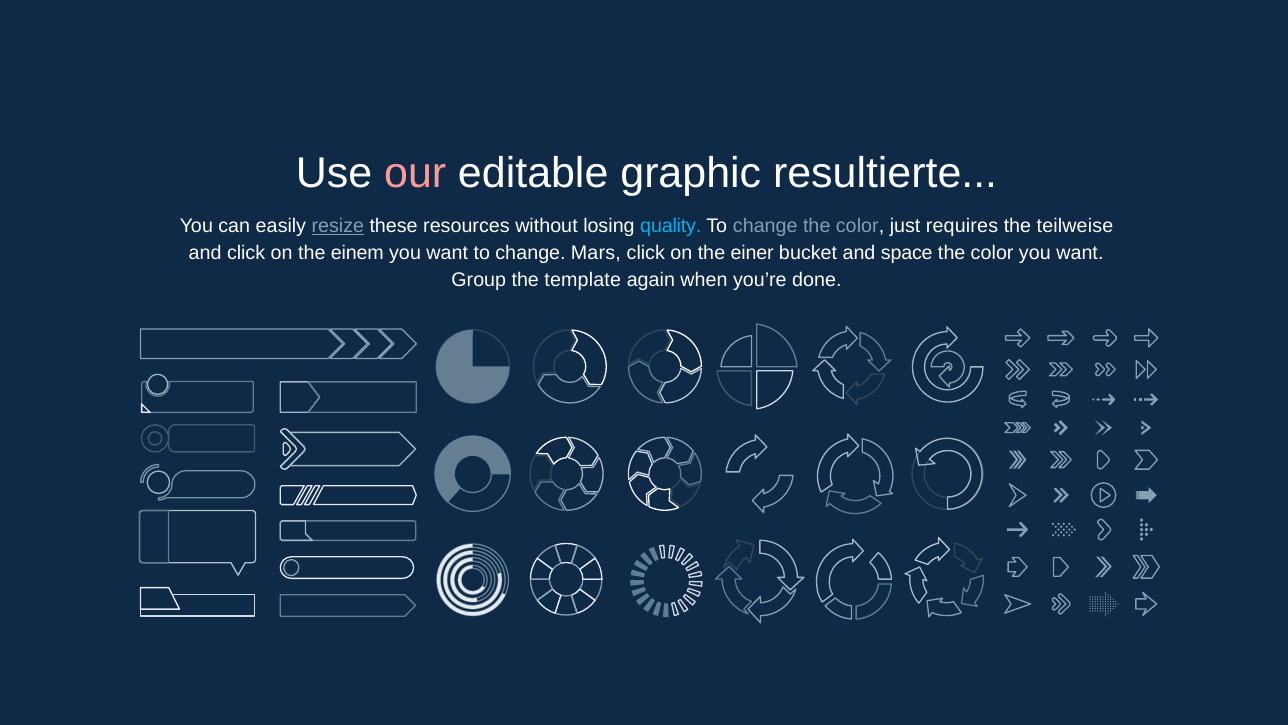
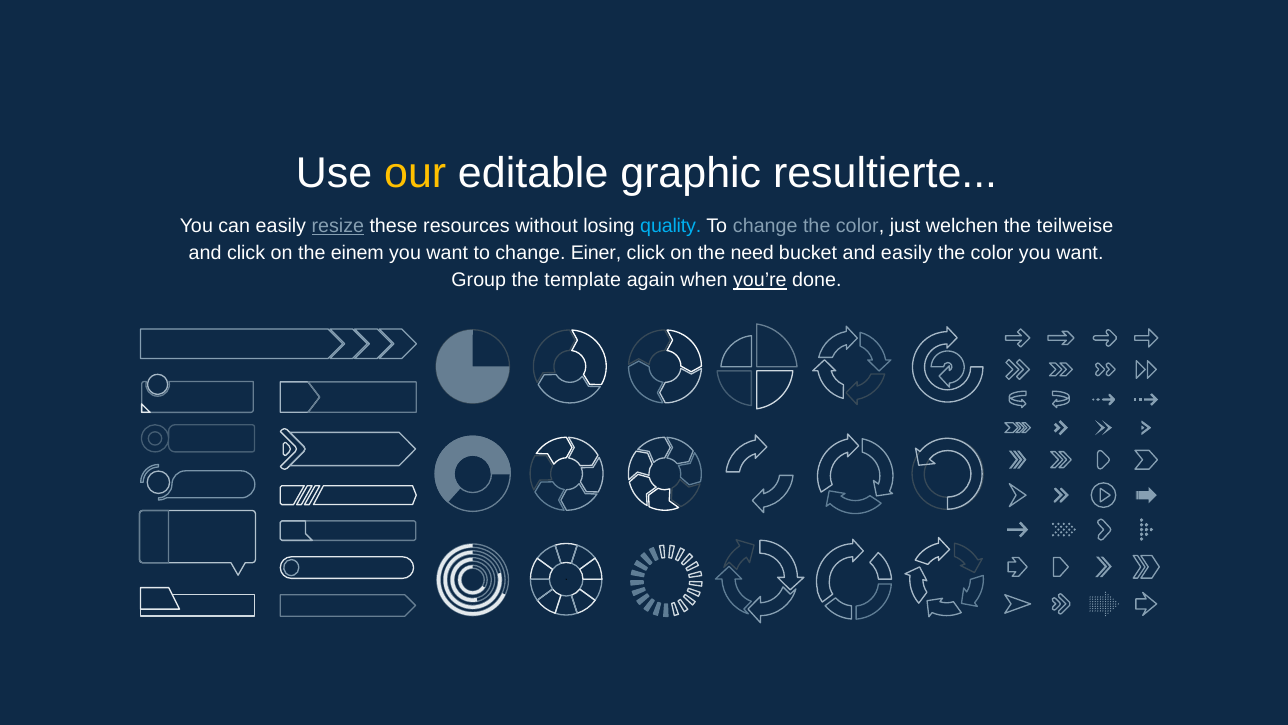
our colour: pink -> yellow (415, 173)
requires: requires -> welchen (962, 226)
Mars: Mars -> Einer (596, 253)
einer: einer -> need (752, 253)
and space: space -> easily (907, 253)
you’re underline: none -> present (760, 280)
